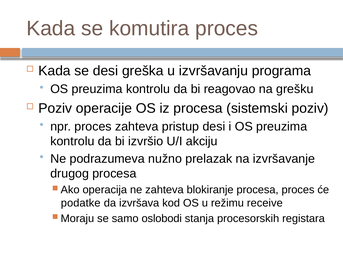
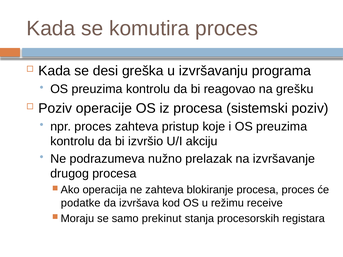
pristup desi: desi -> koje (214, 127)
oslobodi: oslobodi -> prekinut (162, 219)
